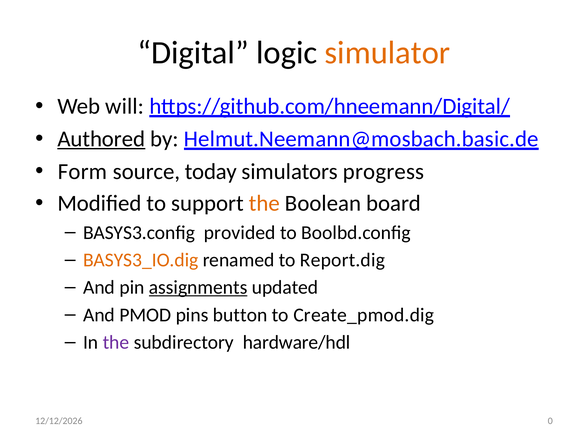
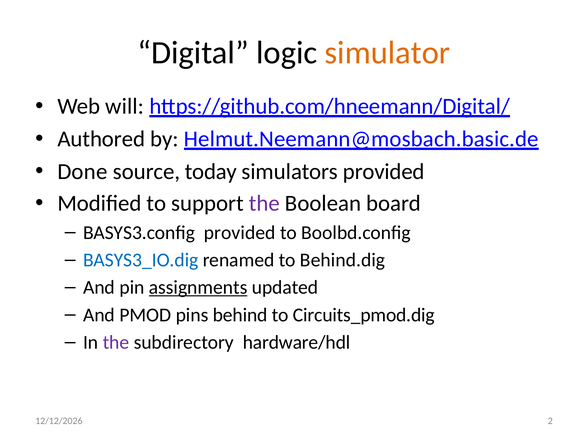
Authored underline: present -> none (101, 139)
Form: Form -> Done (82, 171)
simulators progress: progress -> provided (384, 171)
the colour: orange -> purple (264, 203)
BASYS3_IO.dig colour: orange -> blue (141, 260)
Report.dig: Report.dig -> Behind.dig (343, 260)
button: button -> behind (240, 315)
Create_pmod.dig: Create_pmod.dig -> Circuits_pmod.dig (364, 315)
0: 0 -> 2 (550, 421)
